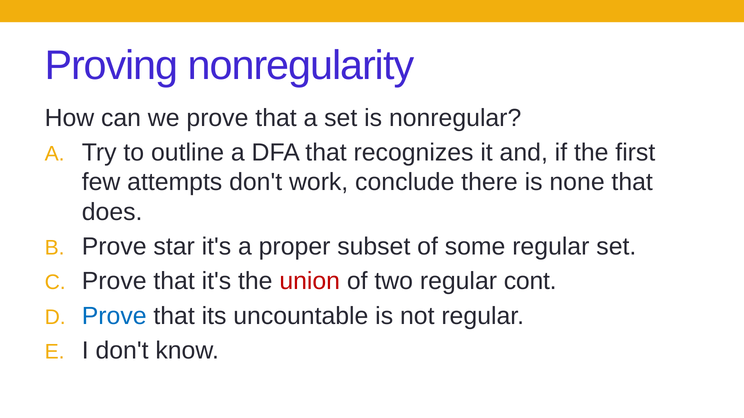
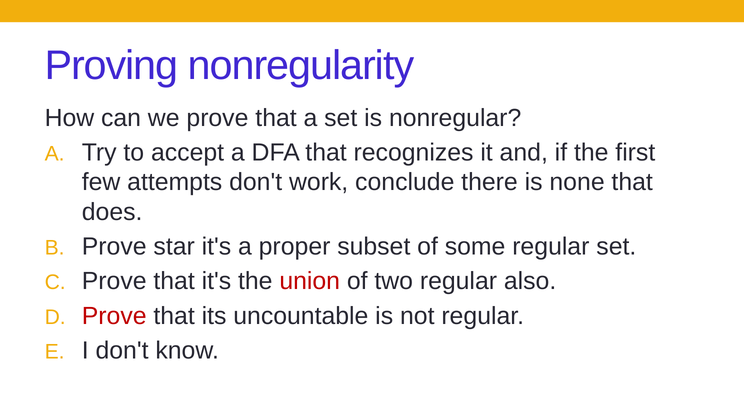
outline: outline -> accept (188, 153)
cont: cont -> also (530, 282)
Prove colour: blue -> red (114, 316)
